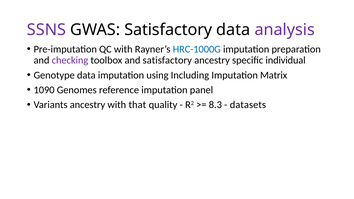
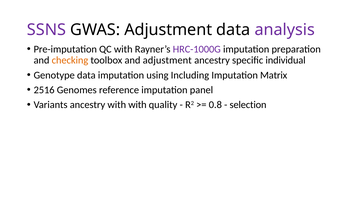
GWAS Satisfactory: Satisfactory -> Adjustment (168, 30)
HRC-1000G colour: blue -> purple (197, 49)
checking colour: purple -> orange (70, 60)
and satisfactory: satisfactory -> adjustment (167, 60)
1090: 1090 -> 2516 (44, 90)
with that: that -> with (137, 105)
8.3: 8.3 -> 0.8 (215, 105)
datasets: datasets -> selection (248, 105)
